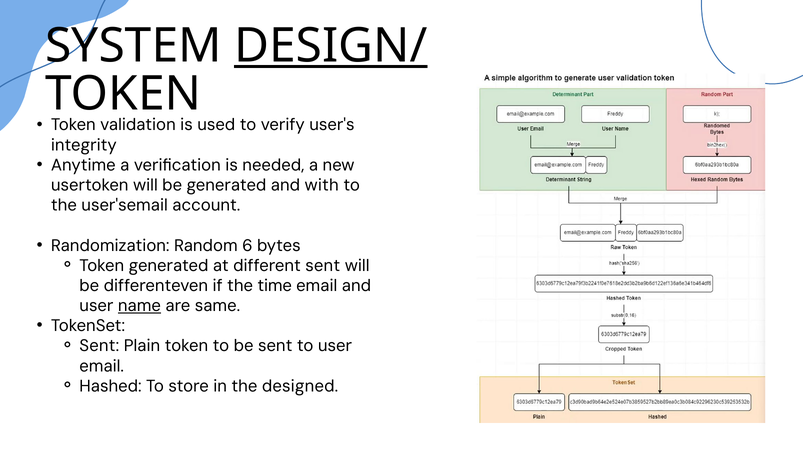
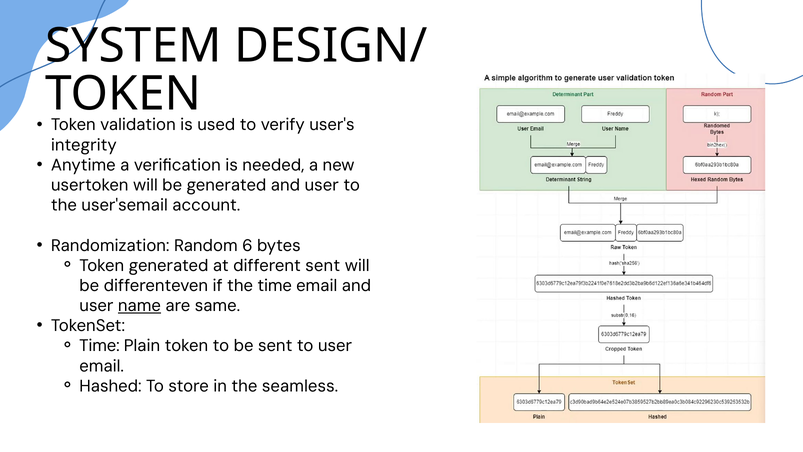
DESIGN/ underline: present -> none (331, 46)
generated and with: with -> user (322, 185)
Sent: Sent -> Time (99, 346)
designed: designed -> seamless (300, 386)
